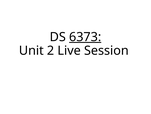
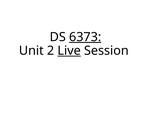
Live underline: none -> present (69, 50)
